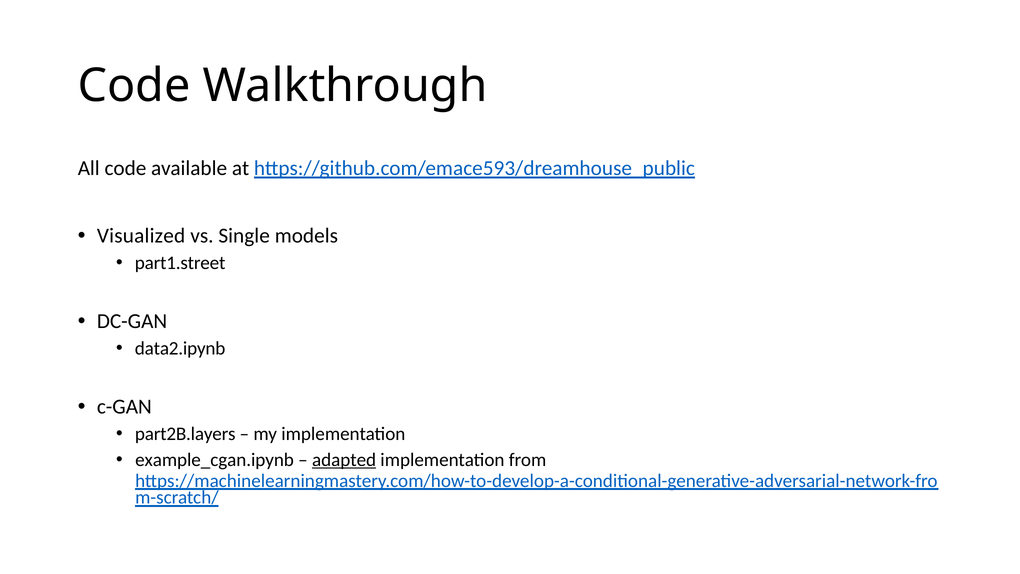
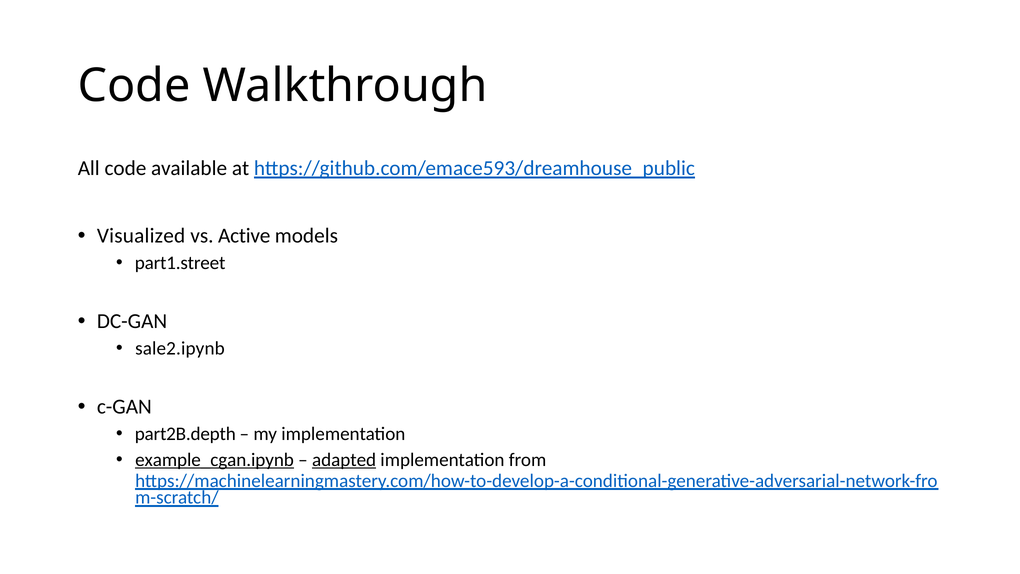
Single: Single -> Active (244, 236)
data2.ipynb: data2.ipynb -> sale2.ipynb (180, 348)
part2B.layers: part2B.layers -> part2B.depth (185, 434)
example_cgan.ipynb underline: none -> present (215, 460)
